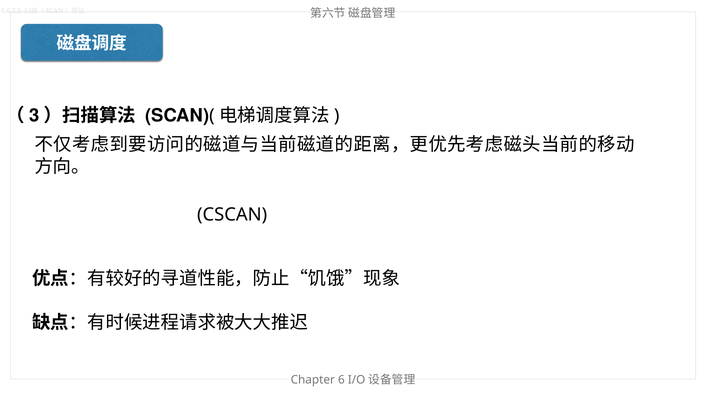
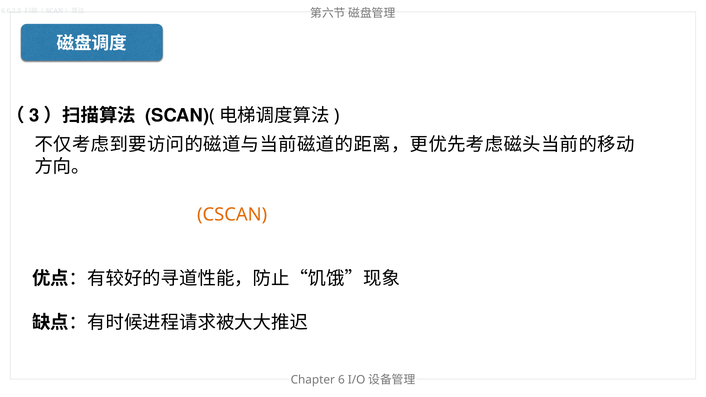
CSCAN colour: black -> orange (232, 215)
